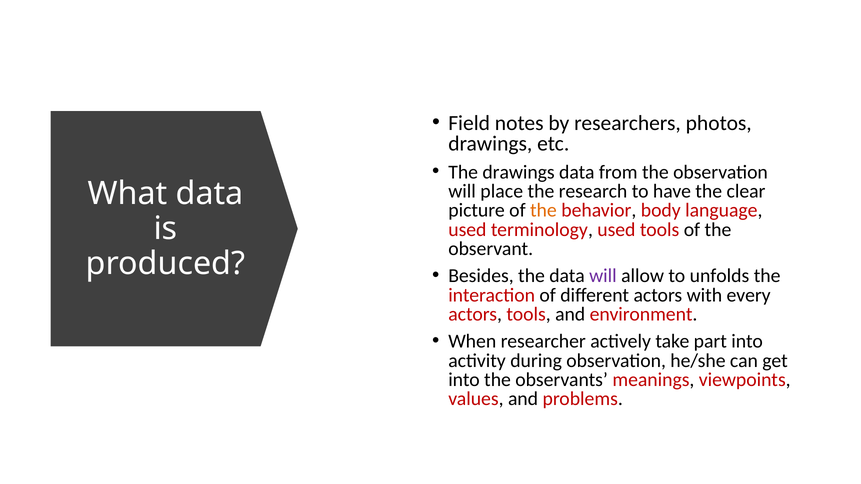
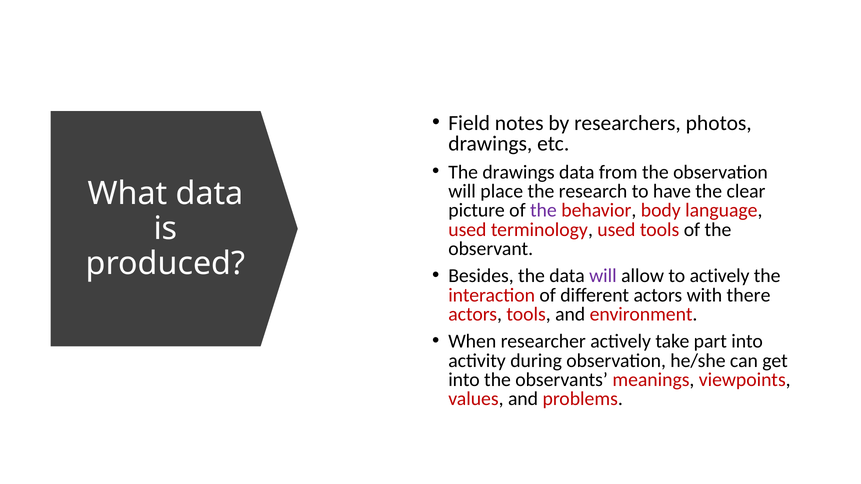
the colour: orange -> purple (543, 210)
to unfolds: unfolds -> actively (720, 276)
every: every -> there (749, 295)
